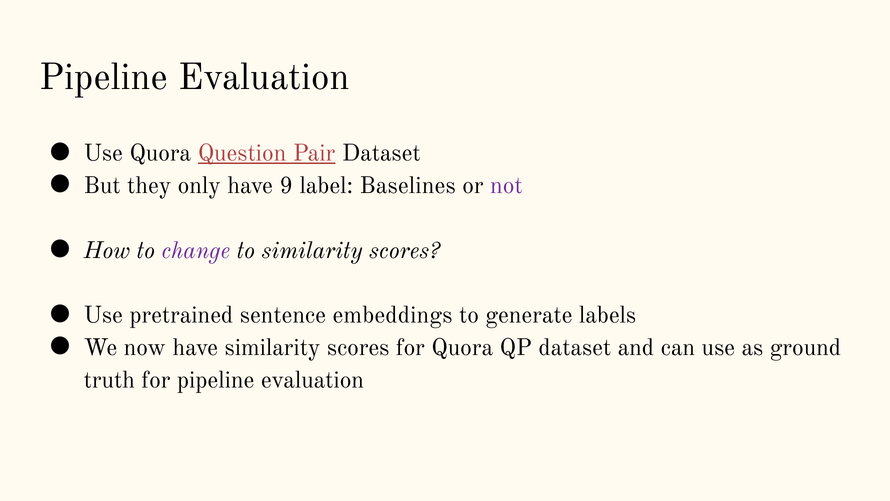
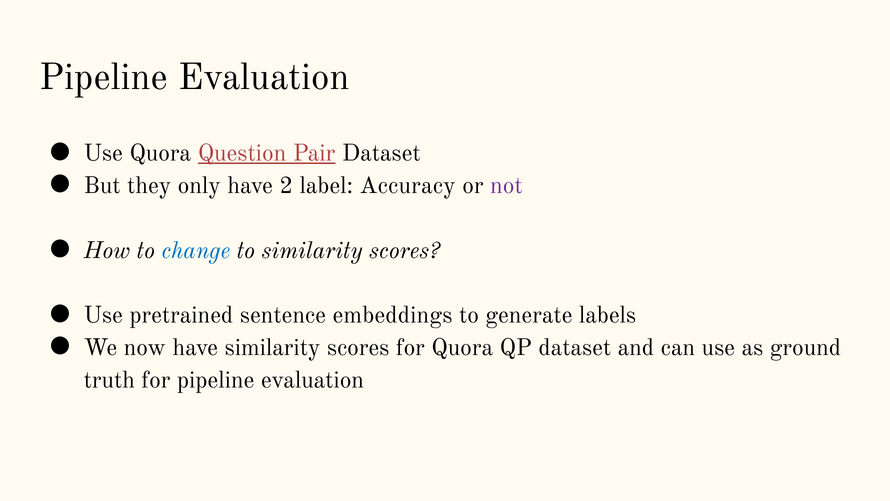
9: 9 -> 2 (286, 185)
Baselines: Baselines -> Accuracy (408, 185)
change colour: purple -> blue (196, 250)
